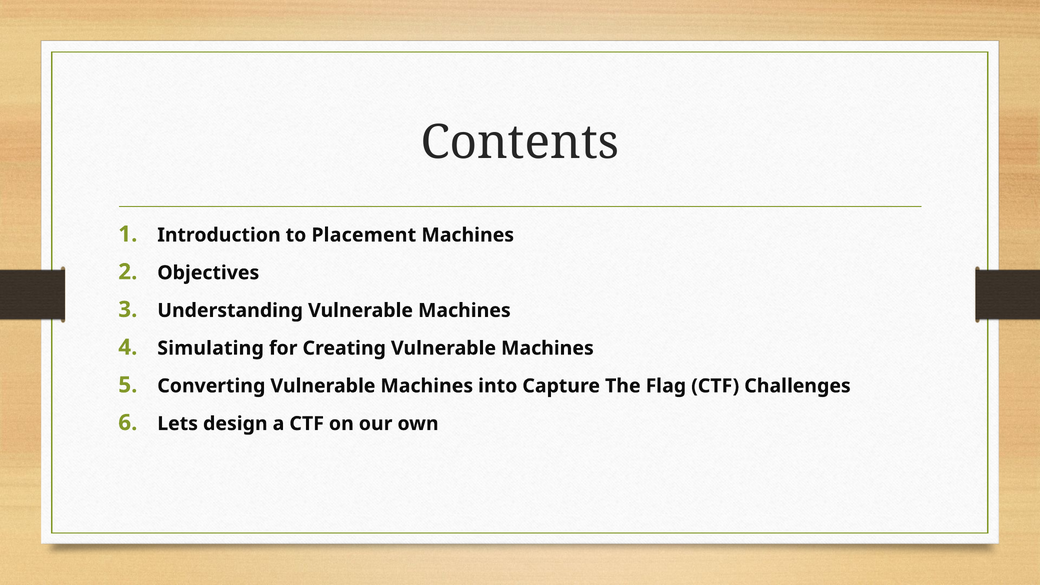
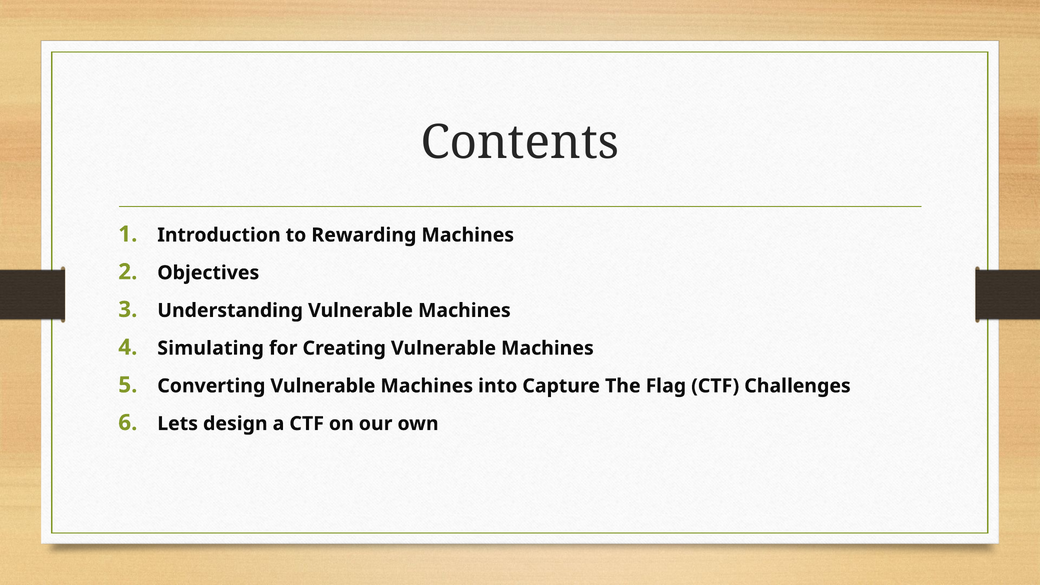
Placement: Placement -> Rewarding (364, 235)
